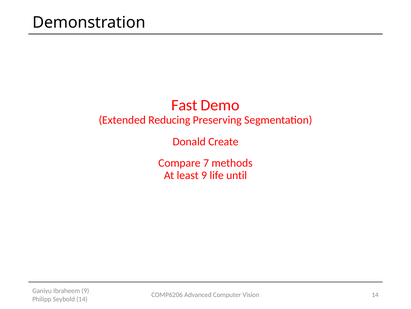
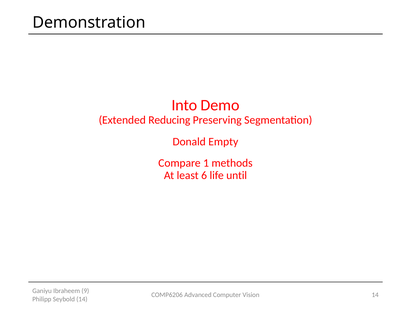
Fast: Fast -> Into (184, 105)
Create: Create -> Empty (223, 141)
7: 7 -> 1 (206, 163)
least 9: 9 -> 6 (204, 175)
